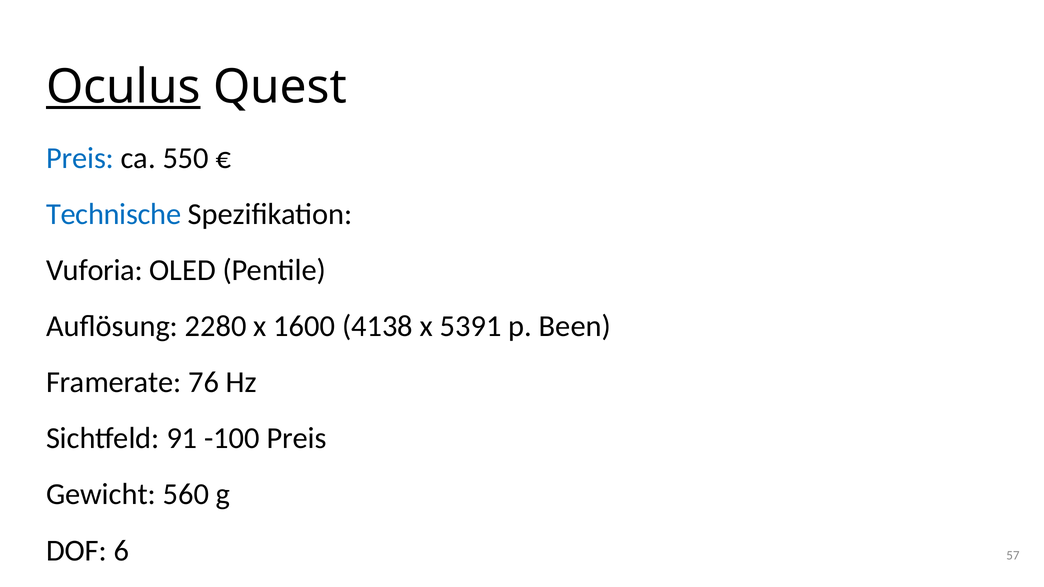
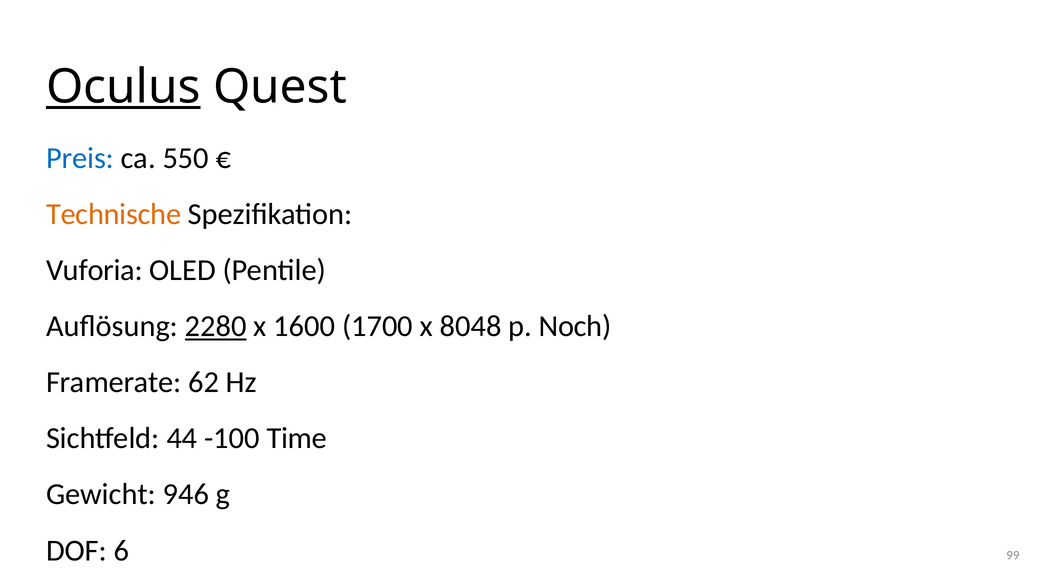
Technische colour: blue -> orange (114, 214)
2280 underline: none -> present (216, 326)
4138: 4138 -> 1700 (377, 326)
5391: 5391 -> 8048 (471, 326)
Been: Been -> Noch (575, 326)
76: 76 -> 62 (204, 383)
91: 91 -> 44 (182, 439)
-100 Preis: Preis -> Time (297, 439)
560: 560 -> 946 (186, 495)
57: 57 -> 99 (1013, 556)
